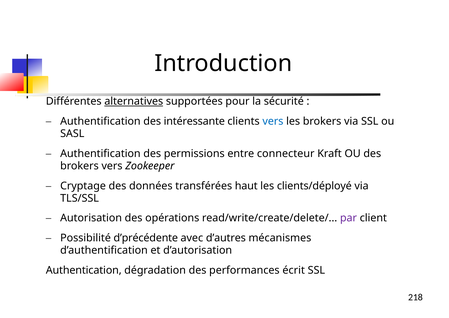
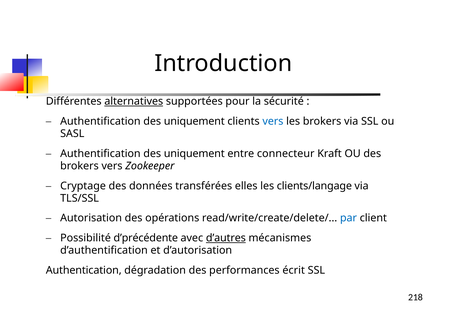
intéressante: intéressante -> uniquement (194, 121)
permissions: permissions -> uniquement (194, 153)
haut: haut -> elles (246, 186)
clients/déployé: clients/déployé -> clients/langage (314, 186)
par colour: purple -> blue (348, 218)
d’autres underline: none -> present (226, 238)
